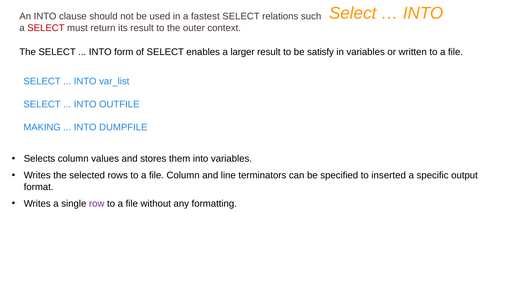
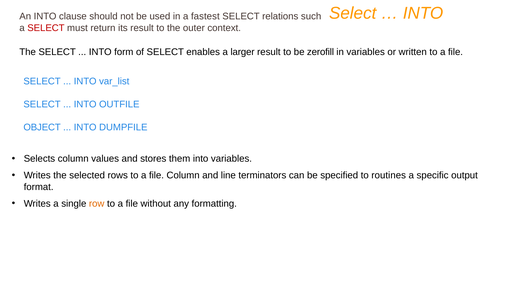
satisfy: satisfy -> zerofill (320, 52)
MAKING: MAKING -> OBJECT (42, 127)
inserted: inserted -> routines (389, 175)
row colour: purple -> orange (97, 203)
